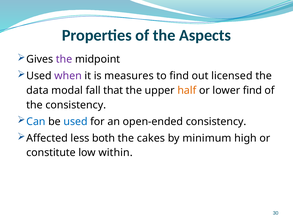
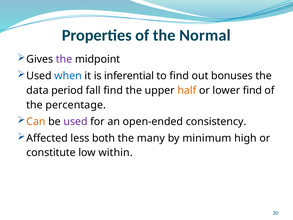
Aspects: Aspects -> Normal (205, 35)
when colour: purple -> blue (68, 76)
measures: measures -> inferential (129, 76)
licensed: licensed -> bonuses (232, 76)
modal: modal -> period (67, 90)
fall that: that -> find (113, 90)
the consistency: consistency -> percentage (76, 105)
Can colour: blue -> orange (36, 121)
used colour: blue -> purple (76, 121)
cakes: cakes -> many (151, 138)
